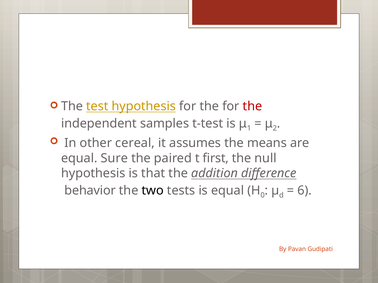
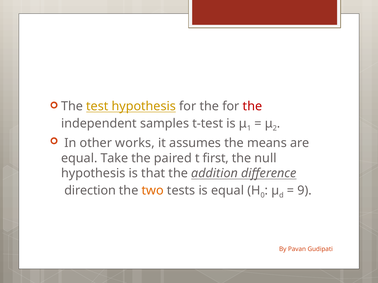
cereal: cereal -> works (135, 143)
Sure: Sure -> Take (114, 158)
behavior: behavior -> direction (90, 191)
two colour: black -> orange (153, 191)
6: 6 -> 9 (305, 191)
